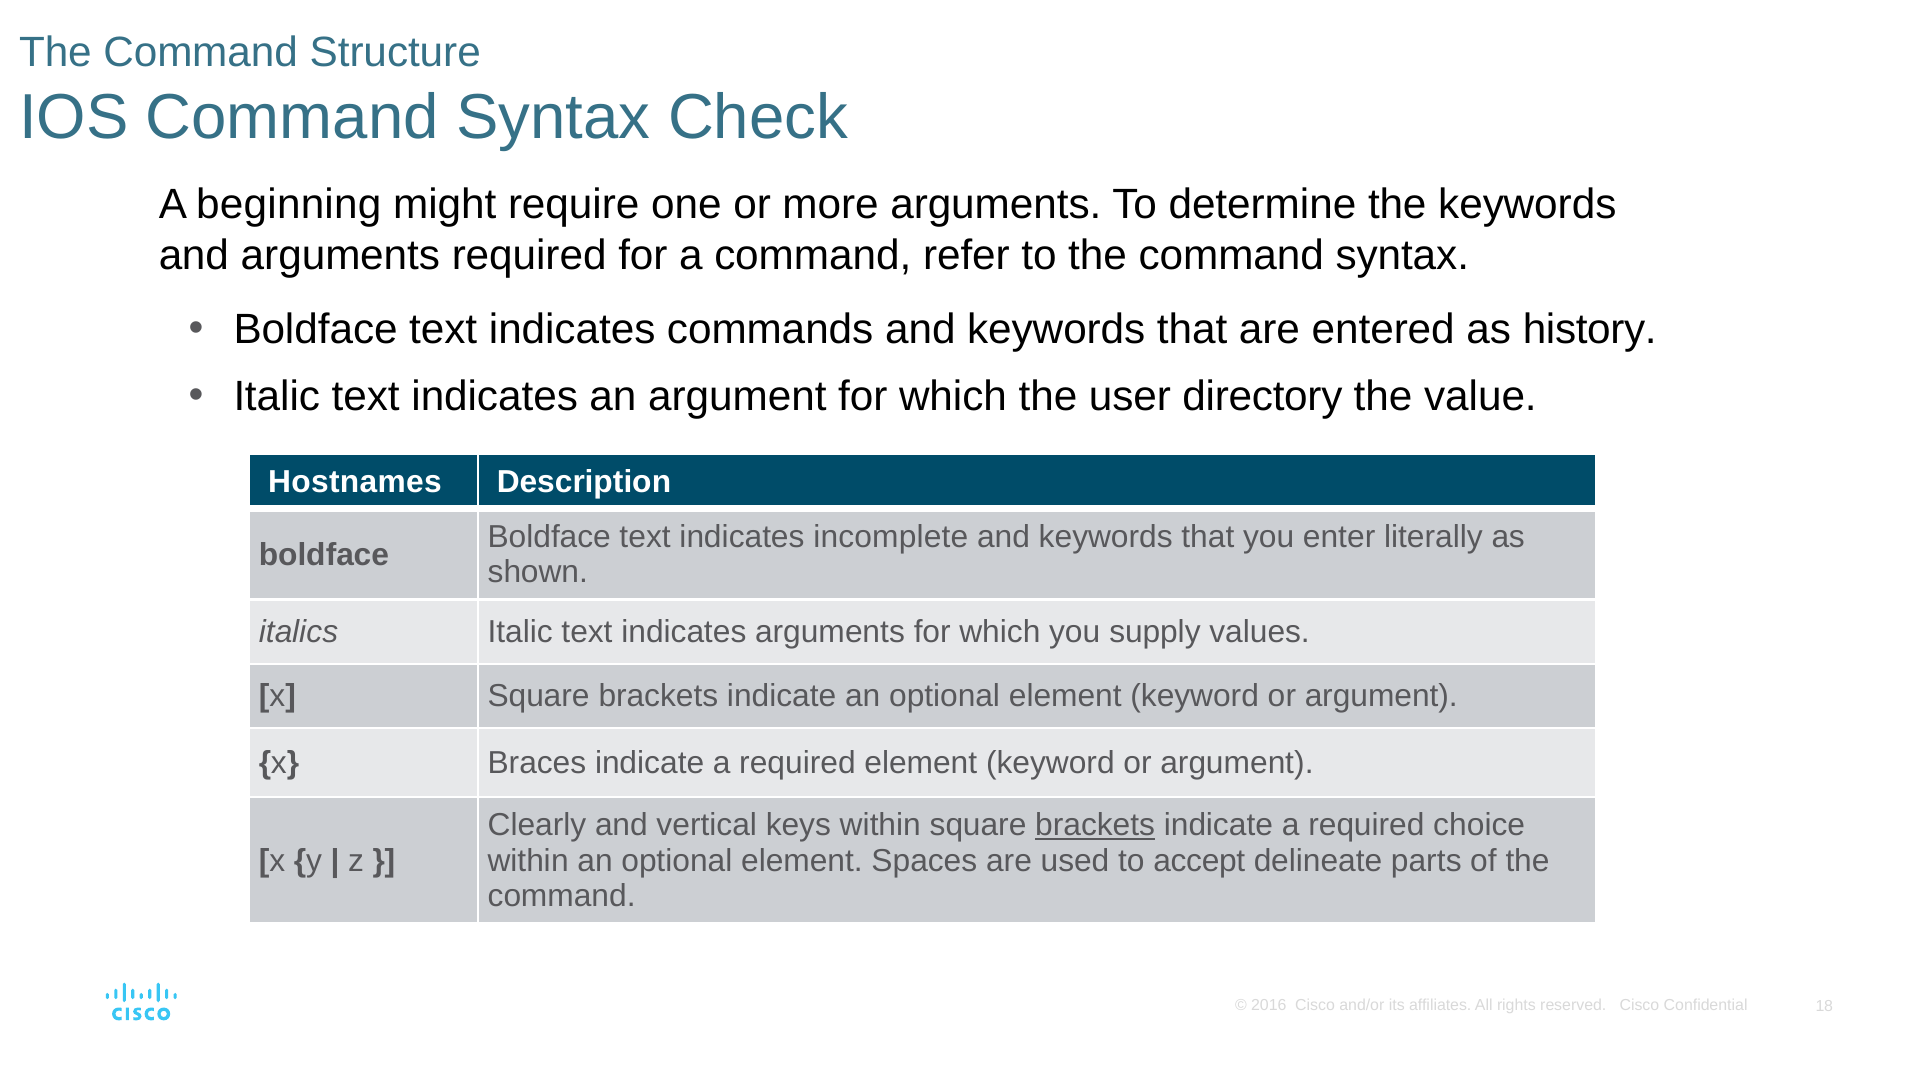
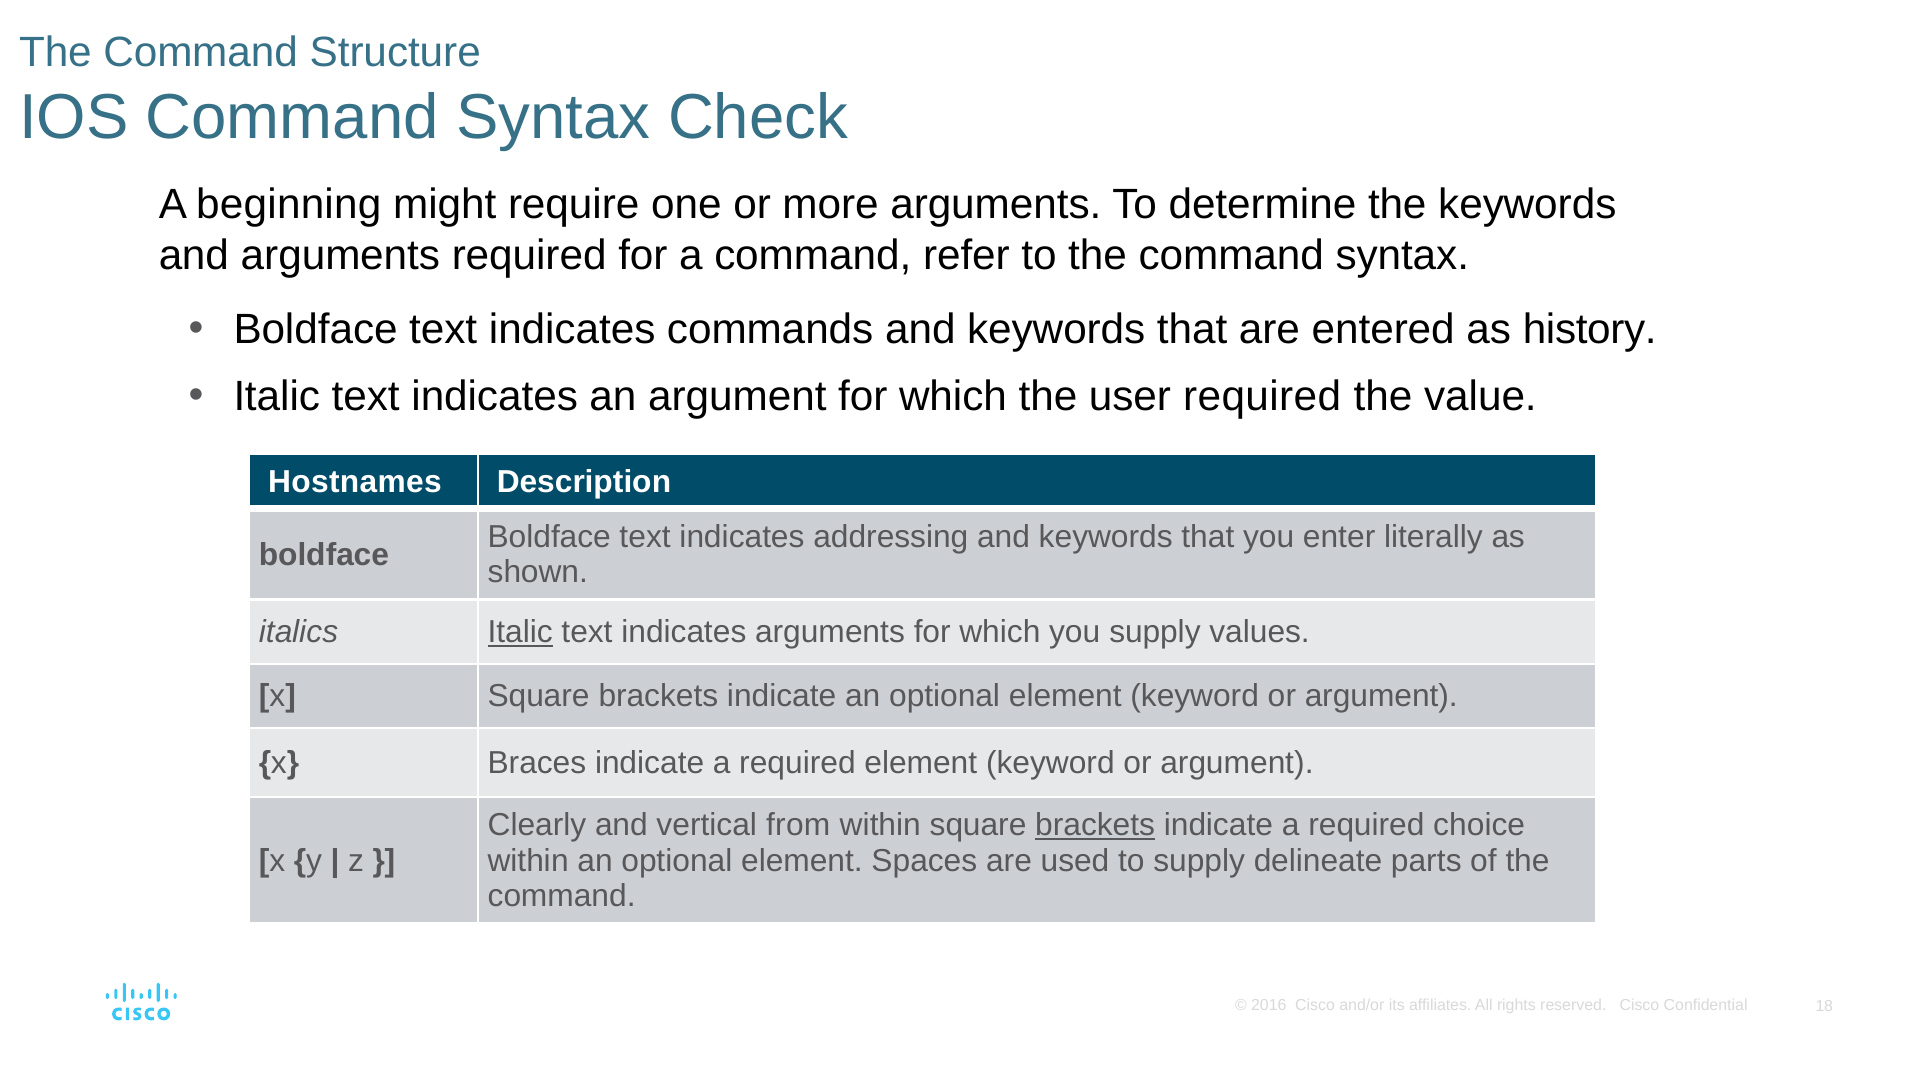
user directory: directory -> required (1262, 396)
incomplete: incomplete -> addressing (891, 537)
Italic underline: none -> present (520, 632)
keys: keys -> from (798, 825)
to accept: accept -> supply (1199, 861)
